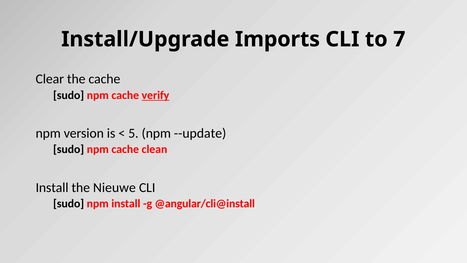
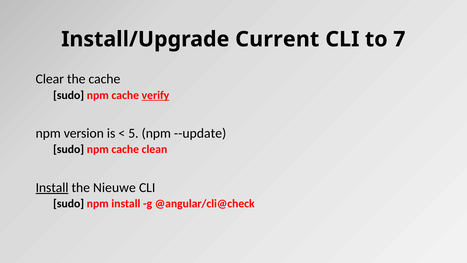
Imports: Imports -> Current (277, 39)
Install underline: none -> present (52, 187)
@angular/cli@install: @angular/cli@install -> @angular/cli@check (205, 203)
